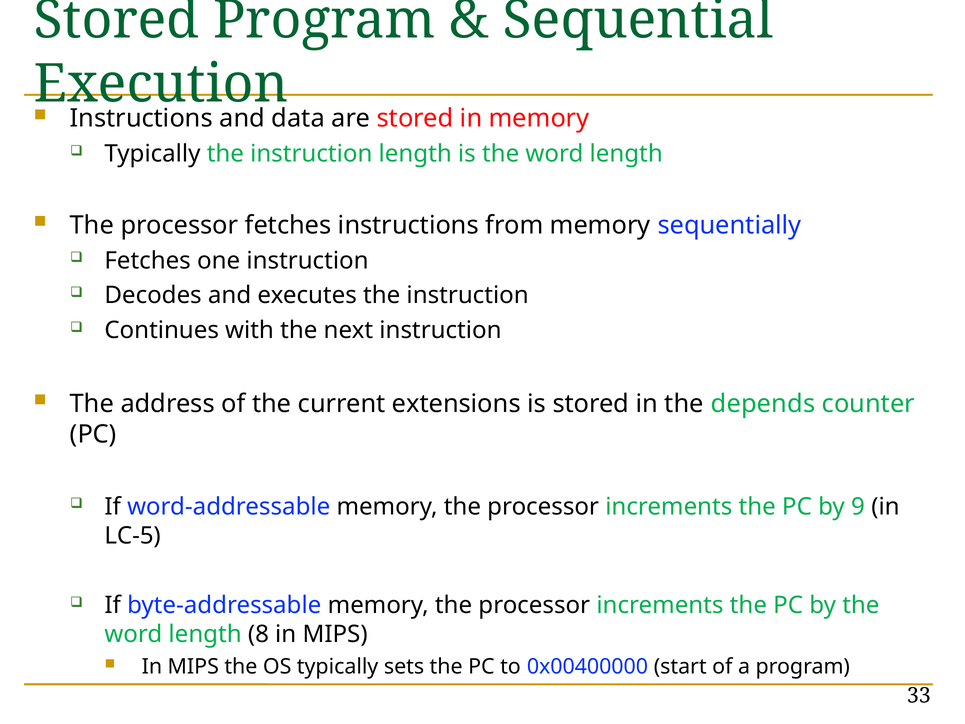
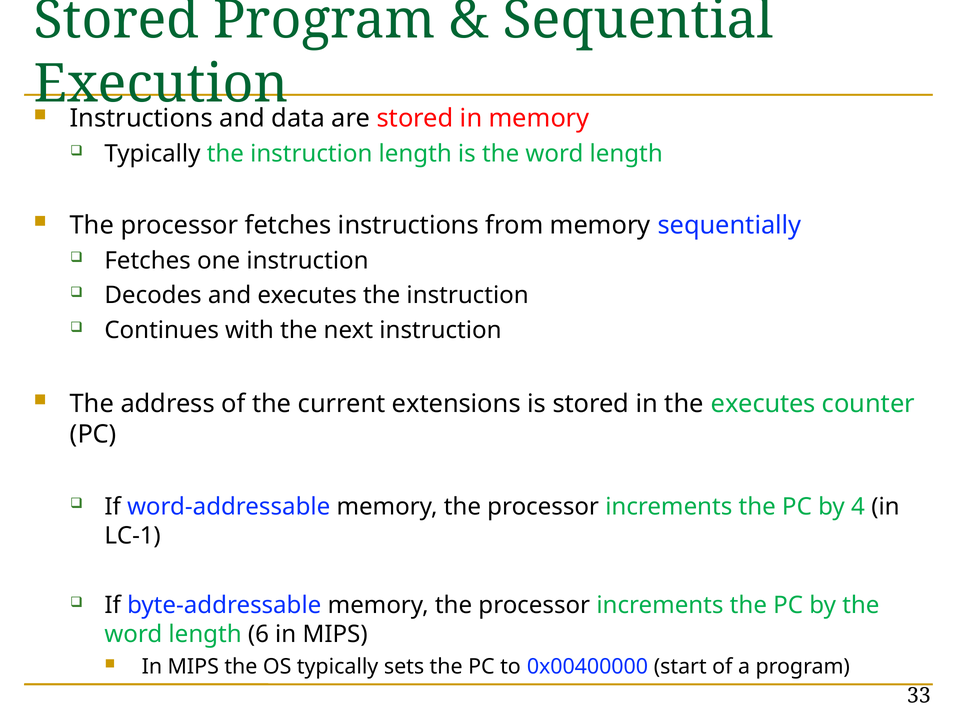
the depends: depends -> executes (763, 403)
9: 9 -> 4 (858, 507)
LC-5: LC-5 -> LC-1 (133, 535)
8: 8 -> 6 (258, 634)
